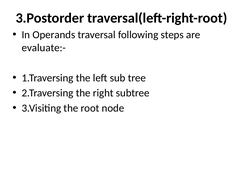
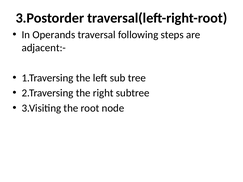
evaluate:-: evaluate:- -> adjacent:- (44, 48)
